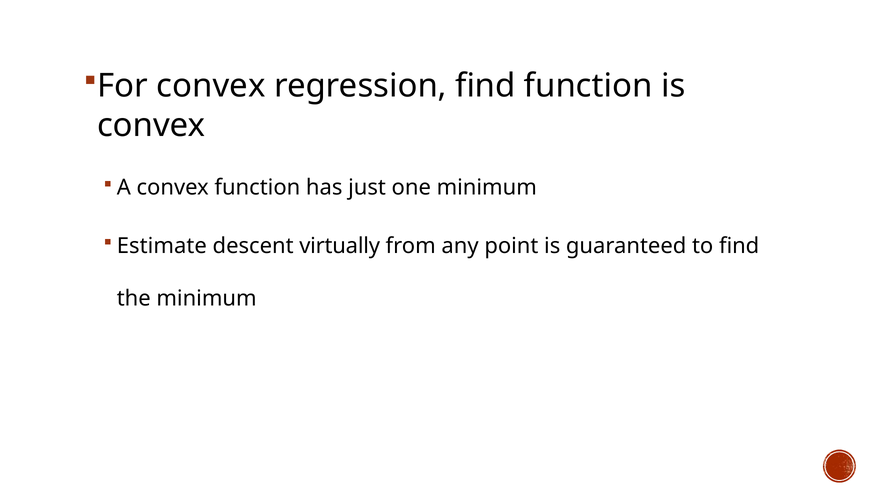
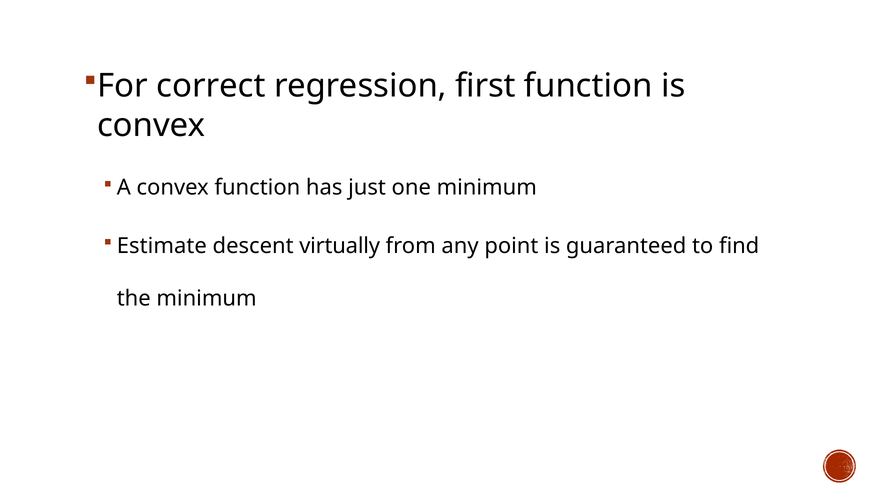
For convex: convex -> correct (211, 86)
regression find: find -> first (485, 86)
